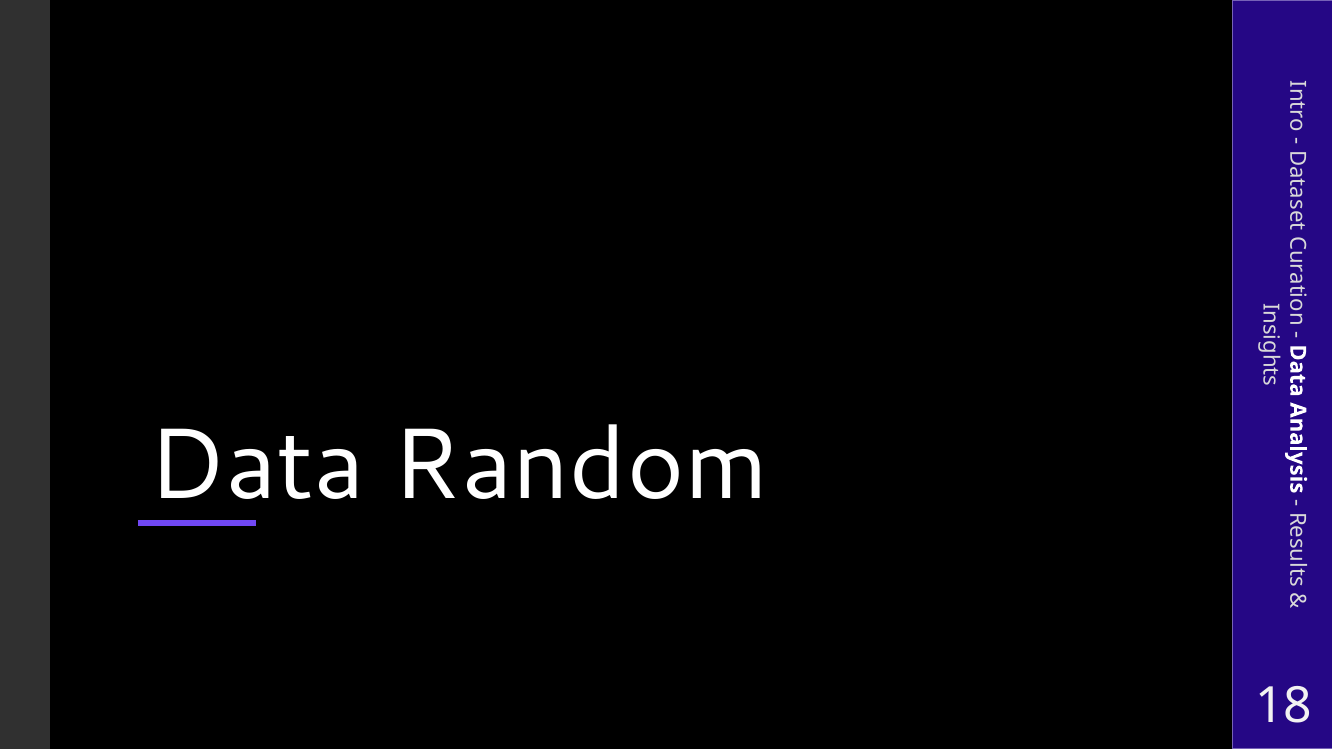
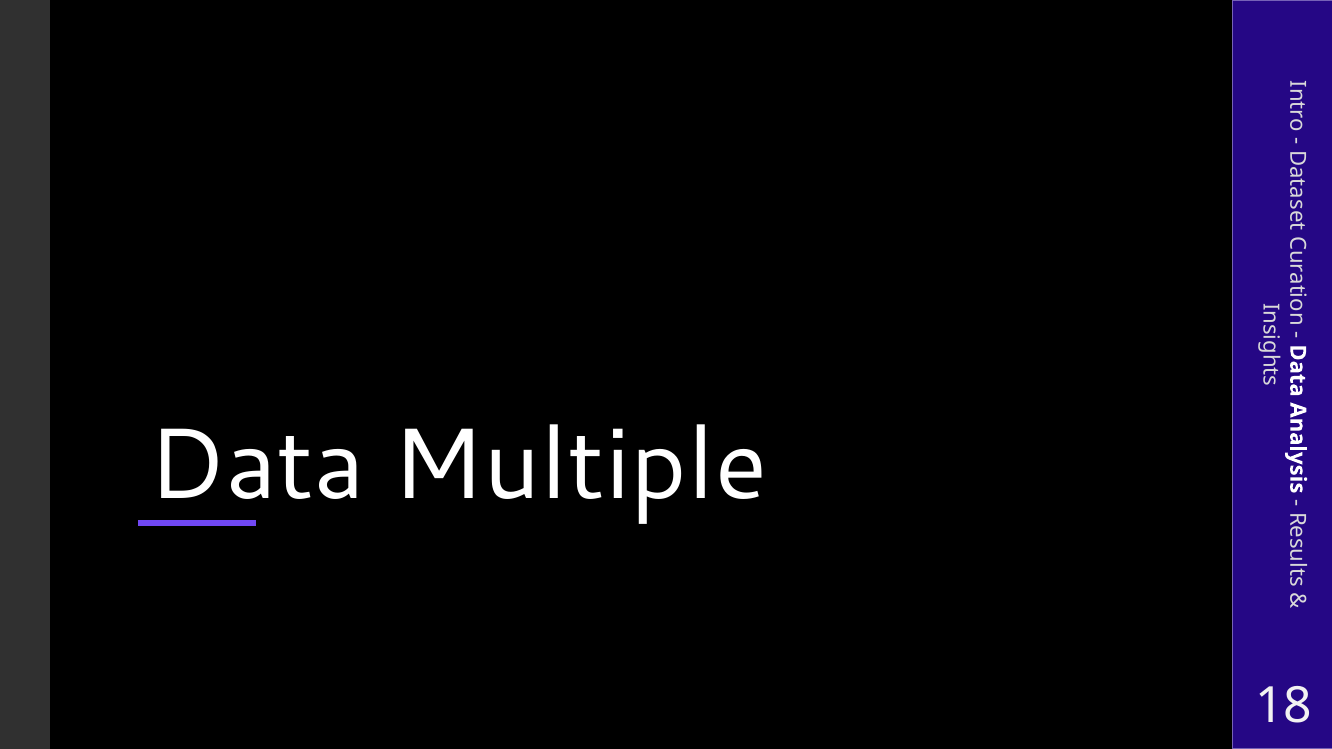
Random: Random -> Multiple (580, 466)
